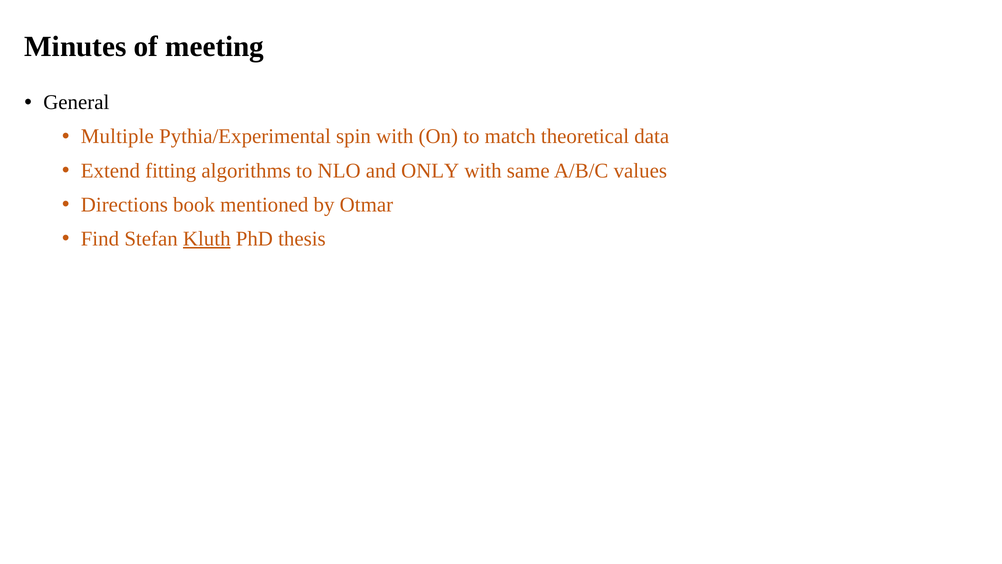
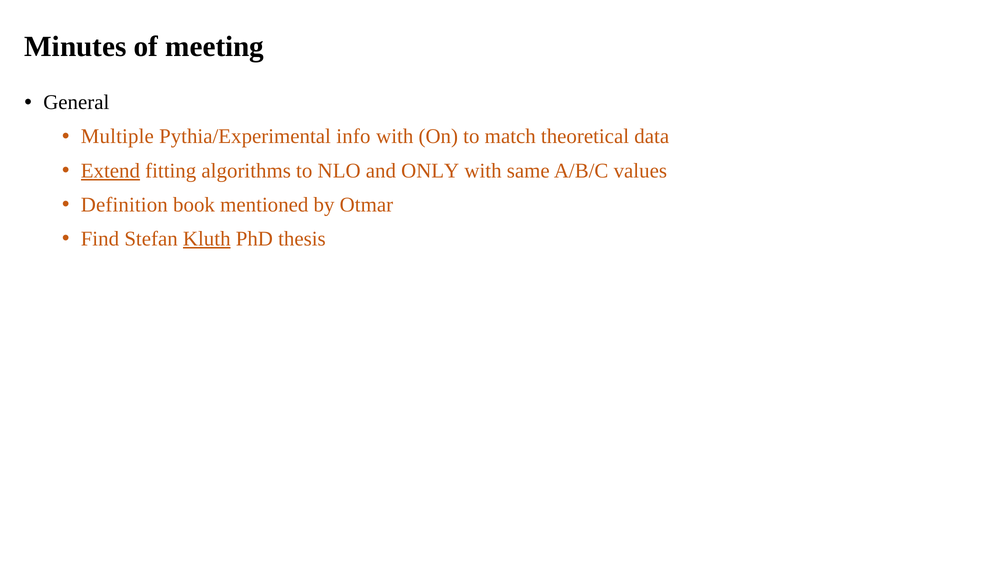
spin: spin -> info (353, 136)
Extend underline: none -> present (110, 171)
Directions: Directions -> Definition (124, 205)
